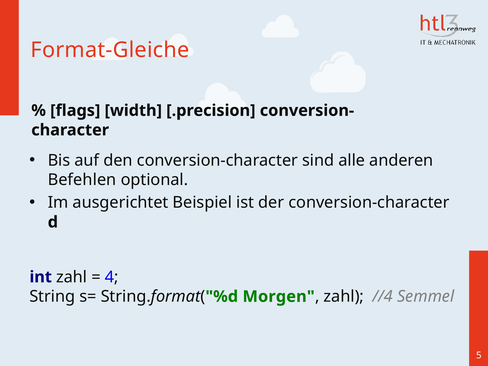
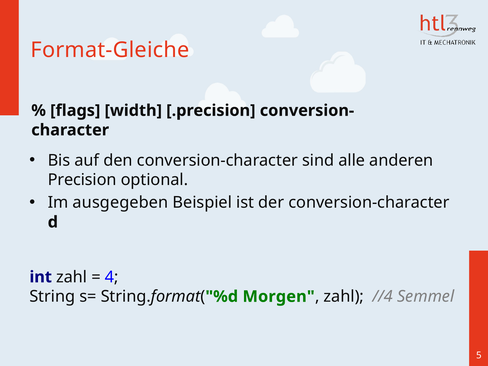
Befehlen: Befehlen -> Precision (82, 180)
ausgerichtet: ausgerichtet -> ausgegeben (120, 203)
